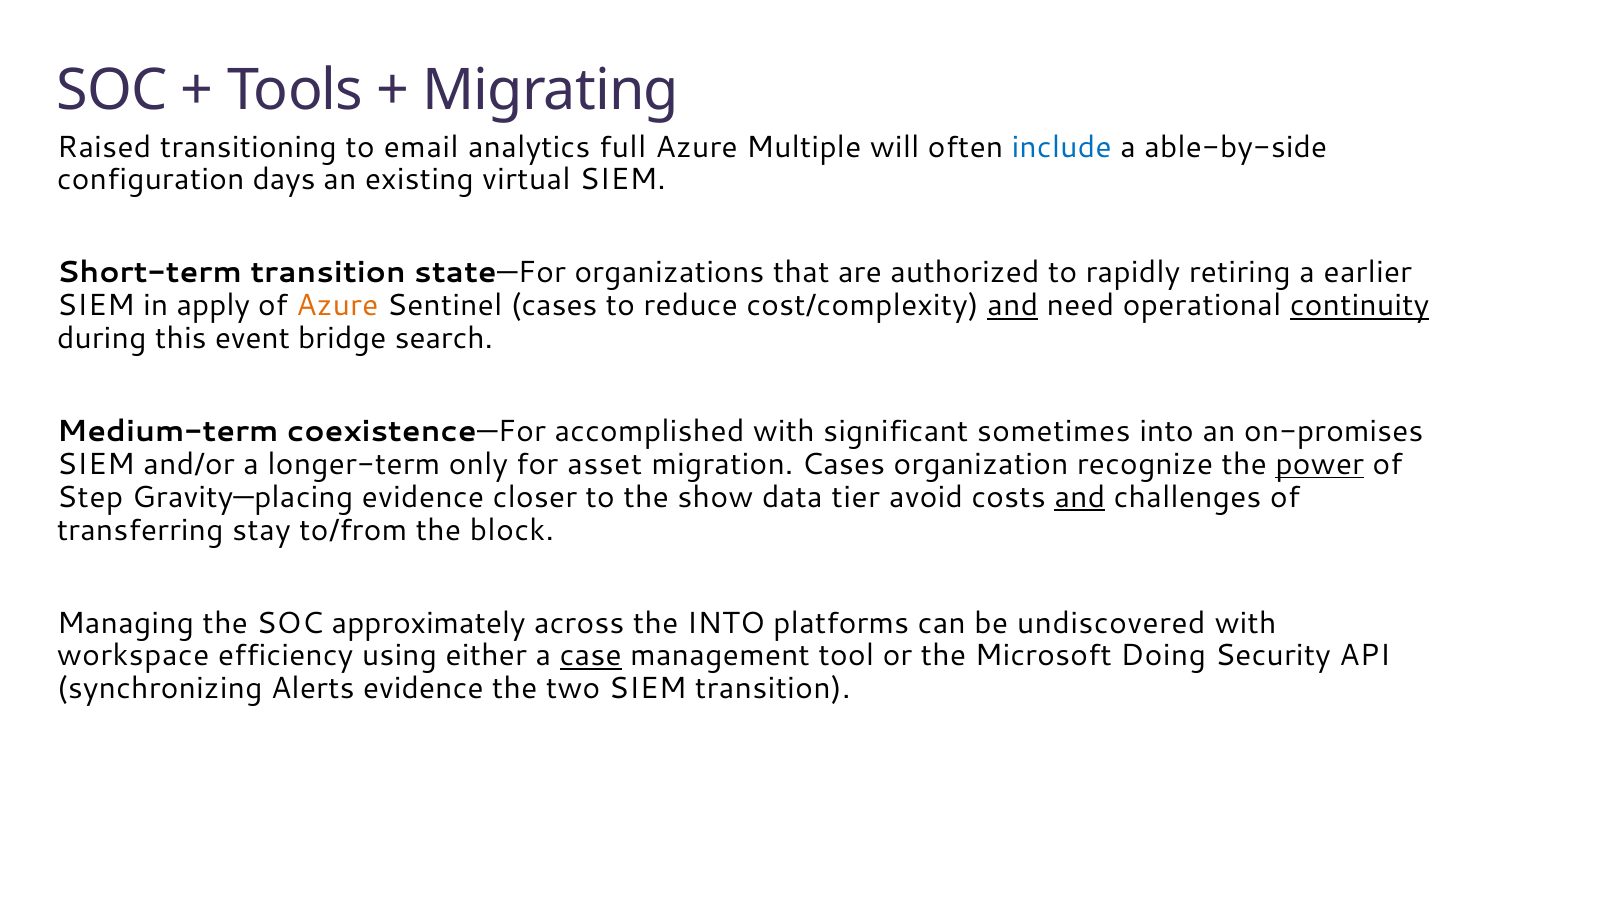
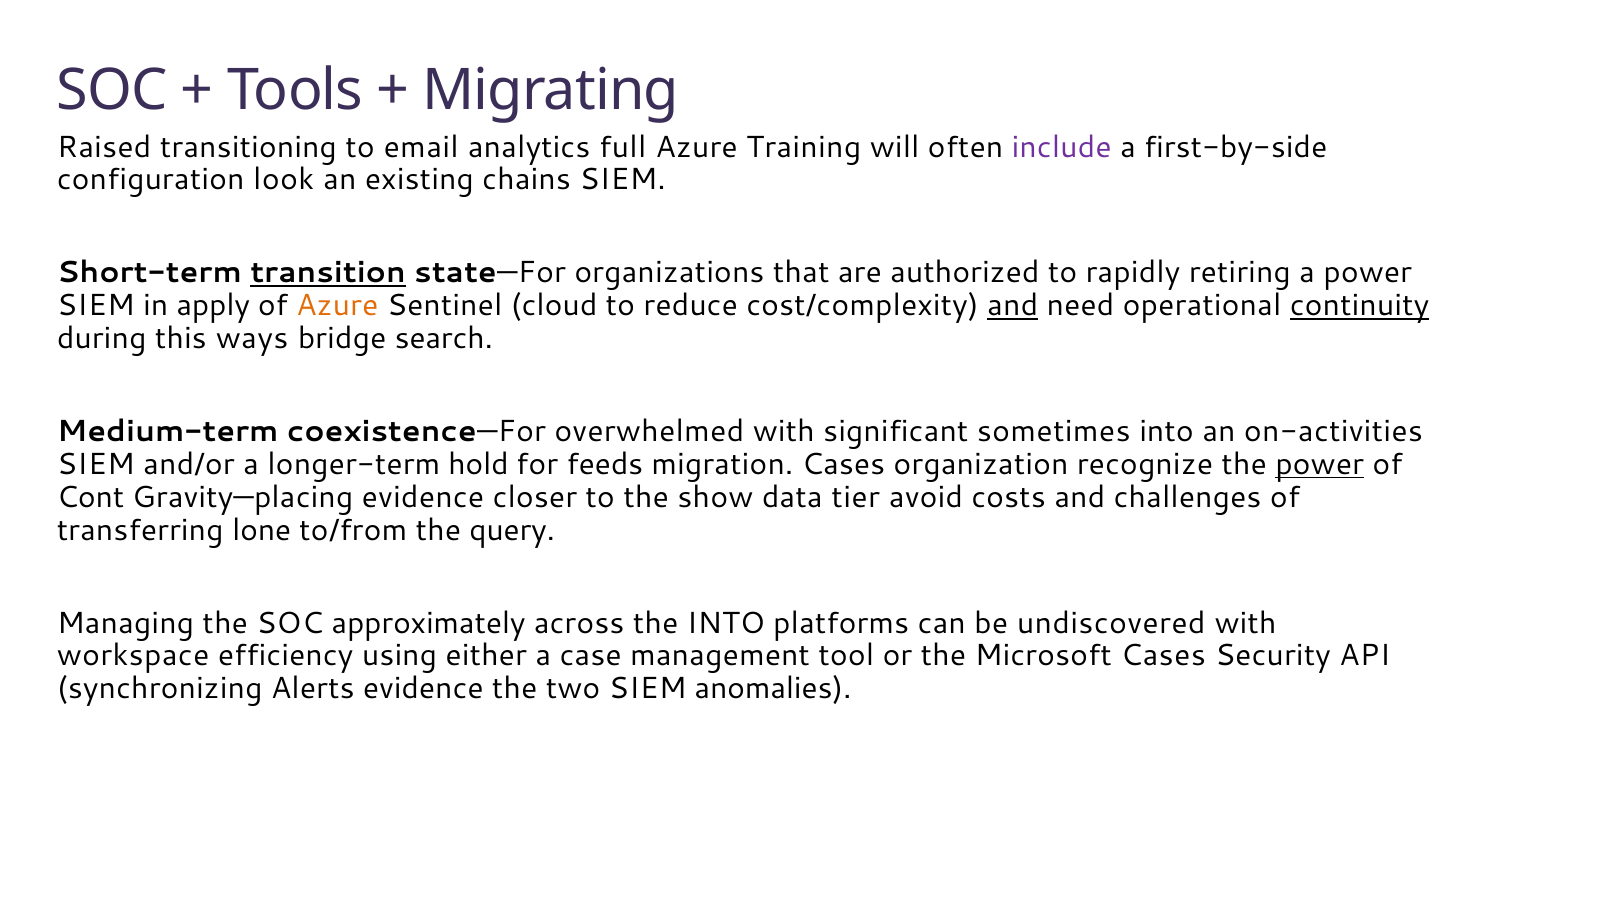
Multiple: Multiple -> Training (804, 147)
include colour: blue -> purple (1062, 147)
able-by-side: able-by-side -> first-by-side (1236, 147)
days: days -> look (284, 180)
virtual: virtual -> chains (527, 180)
transition underline: none -> present (328, 273)
a earlier: earlier -> power (1368, 273)
Sentinel cases: cases -> cloud (554, 305)
event: event -> ways (252, 338)
accomplished: accomplished -> overwhelmed (649, 431)
on-promises: on-promises -> on-activities (1333, 431)
only: only -> hold (478, 464)
asset: asset -> feeds (605, 464)
Step: Step -> Cont (90, 497)
and underline: present -> none (1080, 497)
stay: stay -> lone (262, 530)
block: block -> query (512, 530)
case underline: present -> none (591, 656)
Microsoft Doing: Doing -> Cases (1163, 656)
SIEM transition: transition -> anomalies (773, 688)
